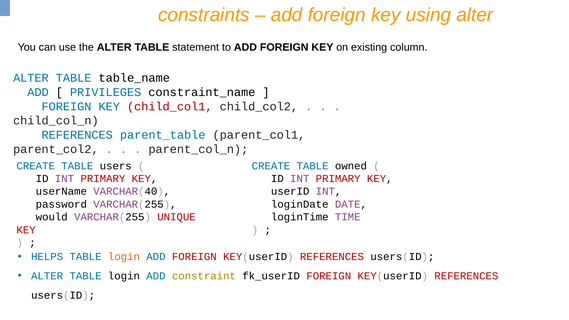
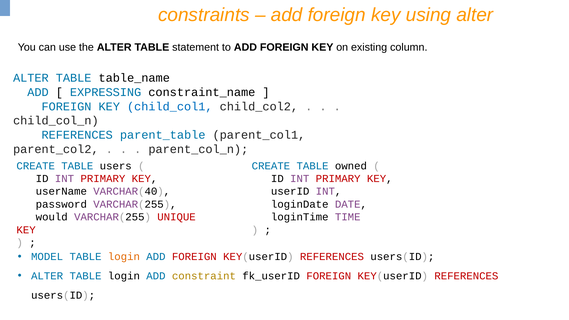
PRIVILEGES: PRIVILEGES -> EXPRESSING (106, 92)
child_col1 colour: red -> blue (170, 107)
HELPS: HELPS -> MODEL (47, 257)
